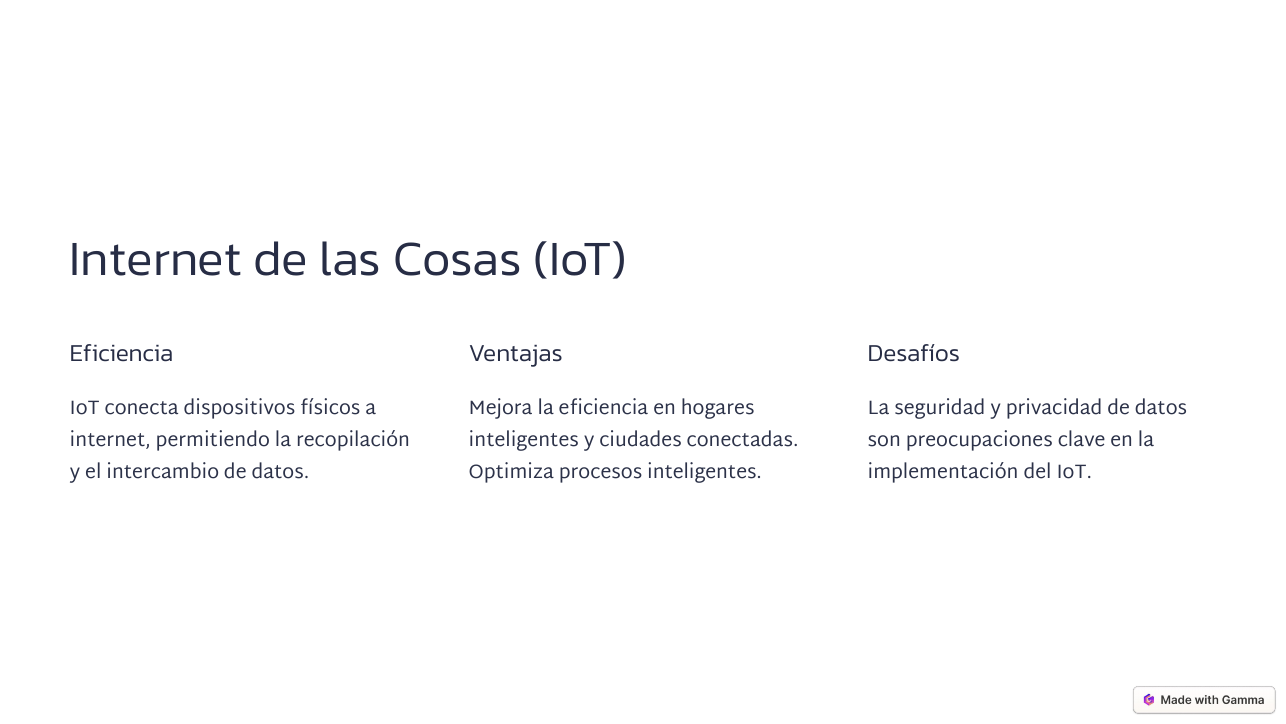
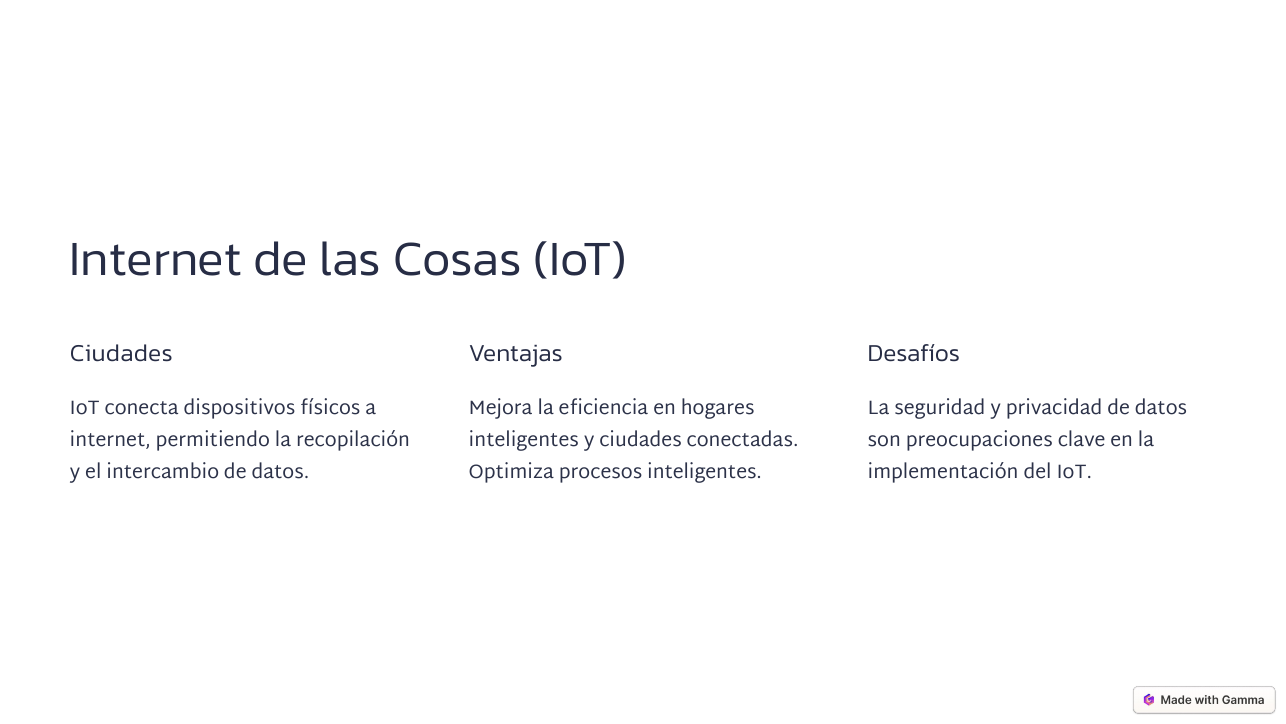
Eficiencia: Eficiencia -> Ciudades (121, 353)
